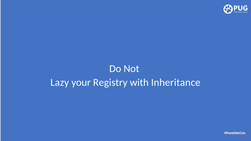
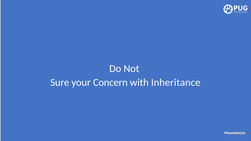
Lazy: Lazy -> Sure (60, 83)
Registry: Registry -> Concern (110, 83)
